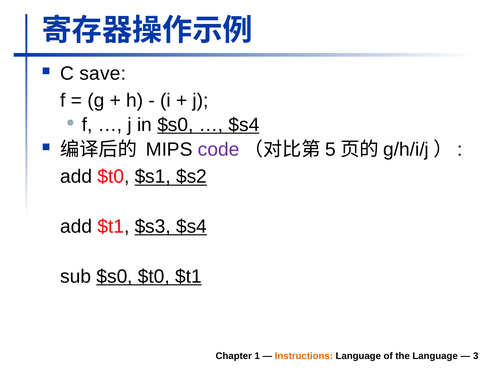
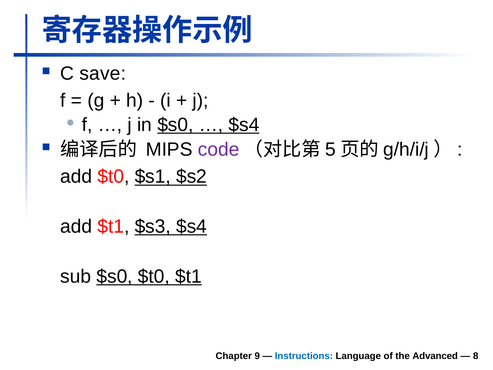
1: 1 -> 9 (257, 356)
Instructions colour: orange -> blue (304, 356)
the Language: Language -> Advanced (435, 356)
3: 3 -> 8 (476, 356)
